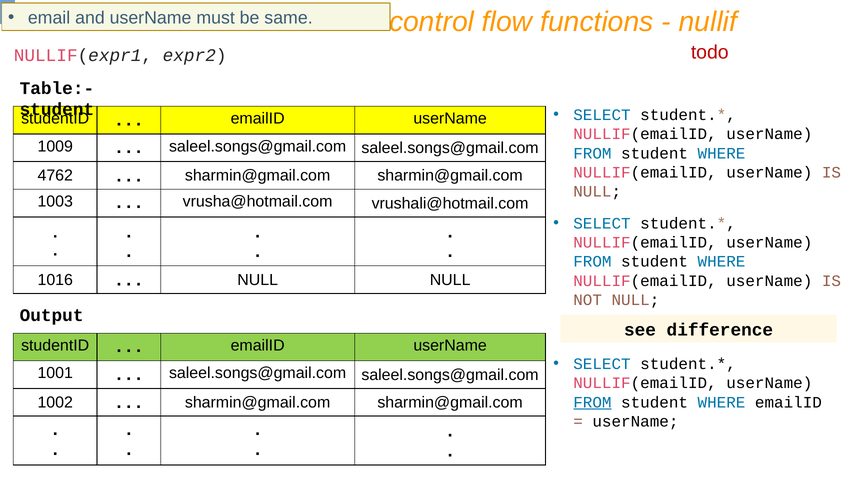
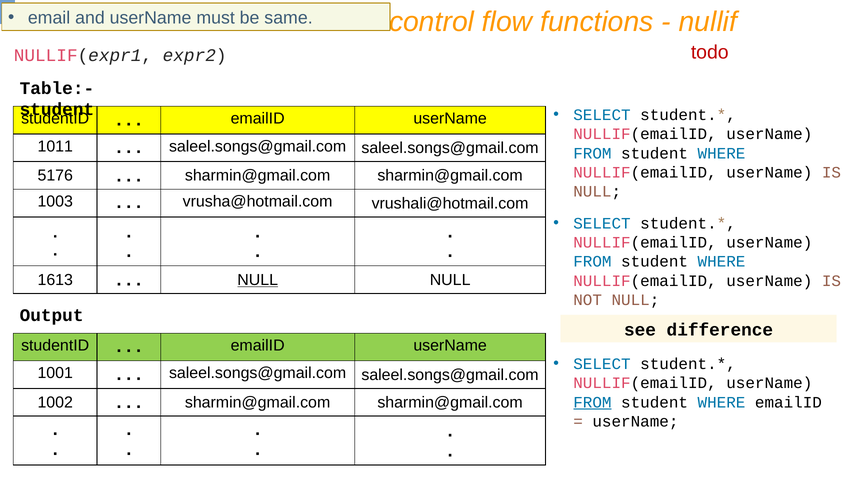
1009: 1009 -> 1011 (55, 146)
4762: 4762 -> 5176 (55, 176)
1016: 1016 -> 1613 (55, 280)
NULL underline: none -> present (258, 280)
